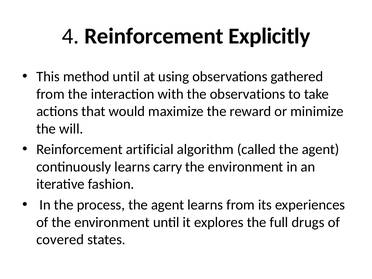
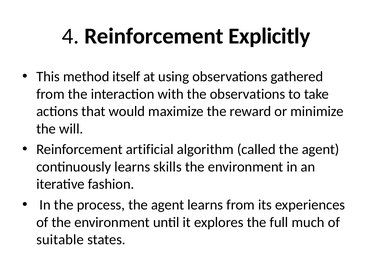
method until: until -> itself (126, 77)
carry: carry -> skills (168, 167)
drugs: drugs -> much (308, 222)
covered: covered -> suitable (60, 240)
